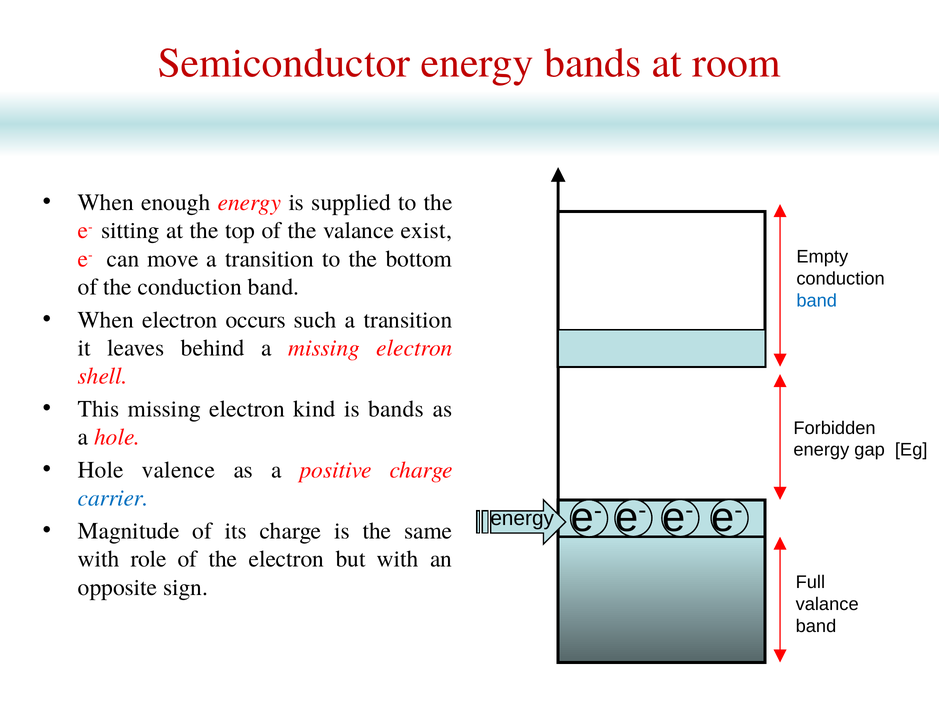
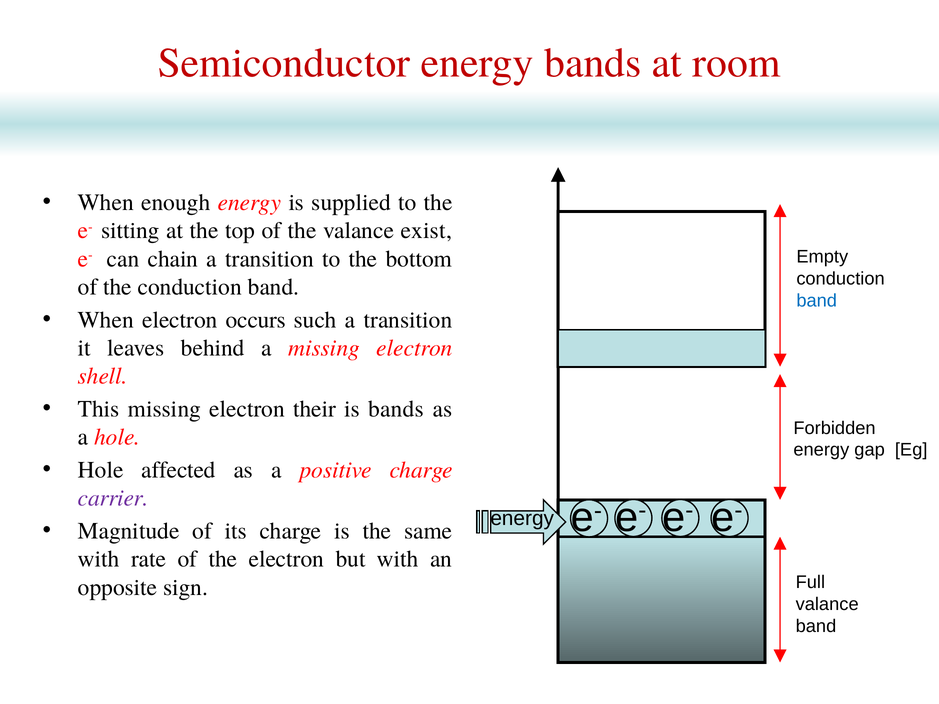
move: move -> chain (173, 259)
kind: kind -> their (315, 409)
valence: valence -> affected (179, 470)
carrier colour: blue -> purple (113, 498)
role: role -> rate (149, 559)
